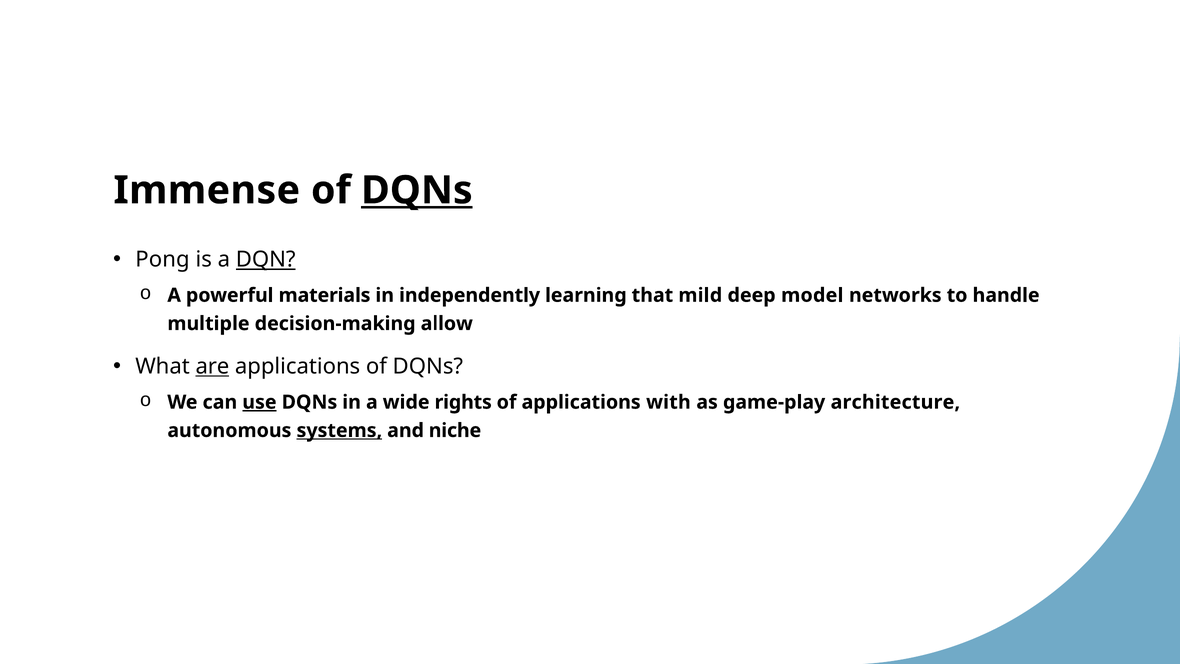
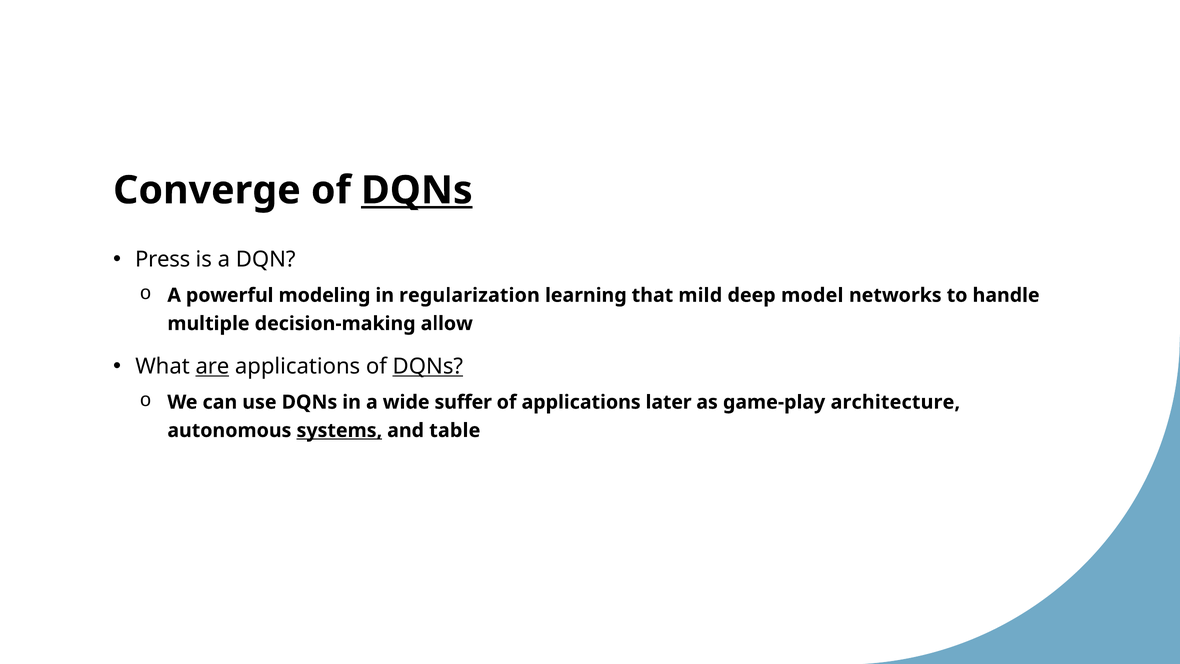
Immense: Immense -> Converge (207, 190)
Pong: Pong -> Press (163, 259)
DQN underline: present -> none (266, 259)
materials: materials -> modeling (324, 295)
independently: independently -> regularization (469, 295)
DQNs underline: none -> present (428, 366)
use underline: present -> none (259, 402)
rights: rights -> suffer (463, 402)
with: with -> later (669, 402)
niche: niche -> table (455, 430)
